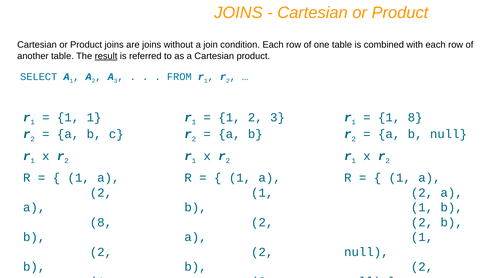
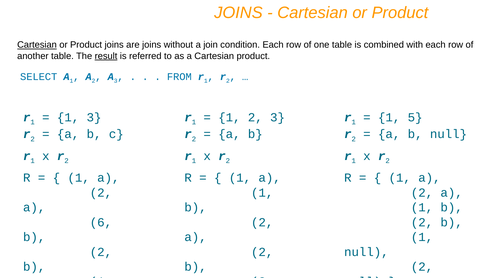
Cartesian underline: none -> present (37, 45)
1 1: 1 -> 3 (94, 117)
1 8: 8 -> 5 (415, 117)
8: 8 -> 6 (101, 222)
